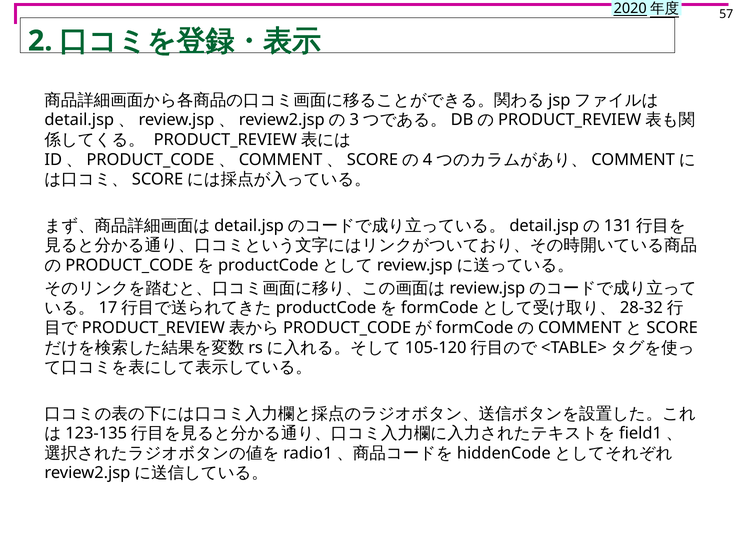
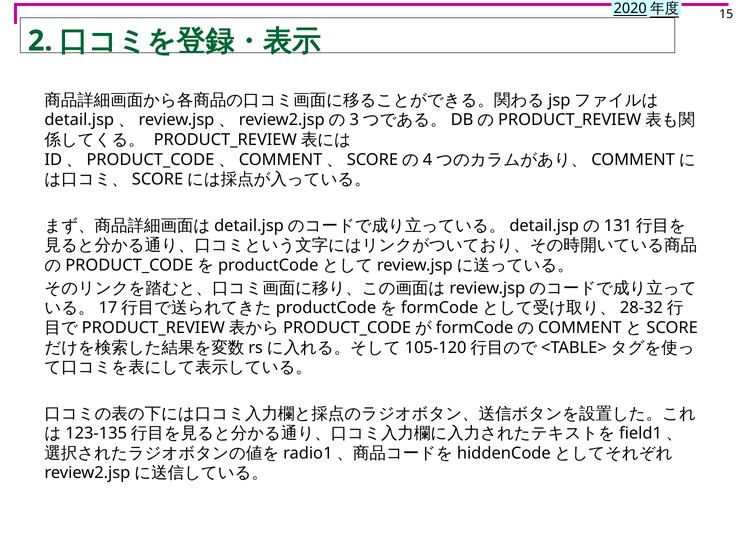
57: 57 -> 15 (726, 14)
